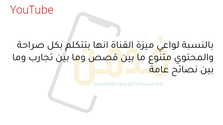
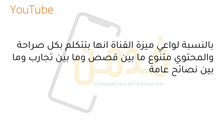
YouTube colour: red -> orange (32, 10)
